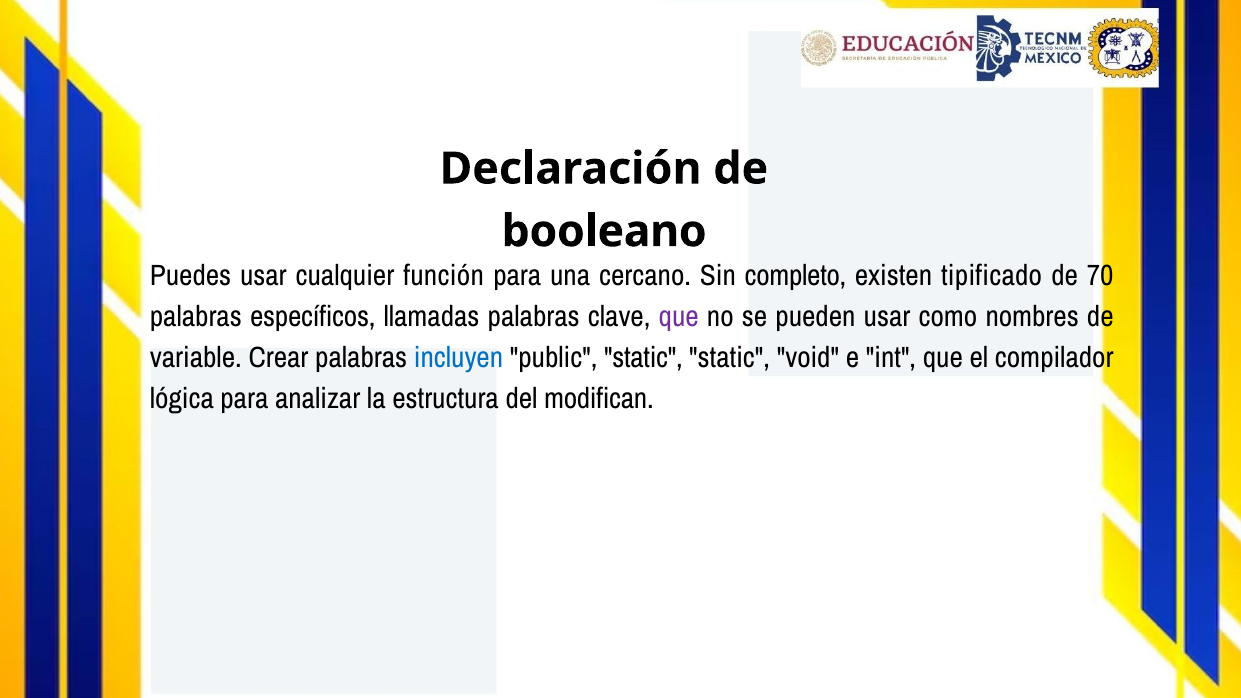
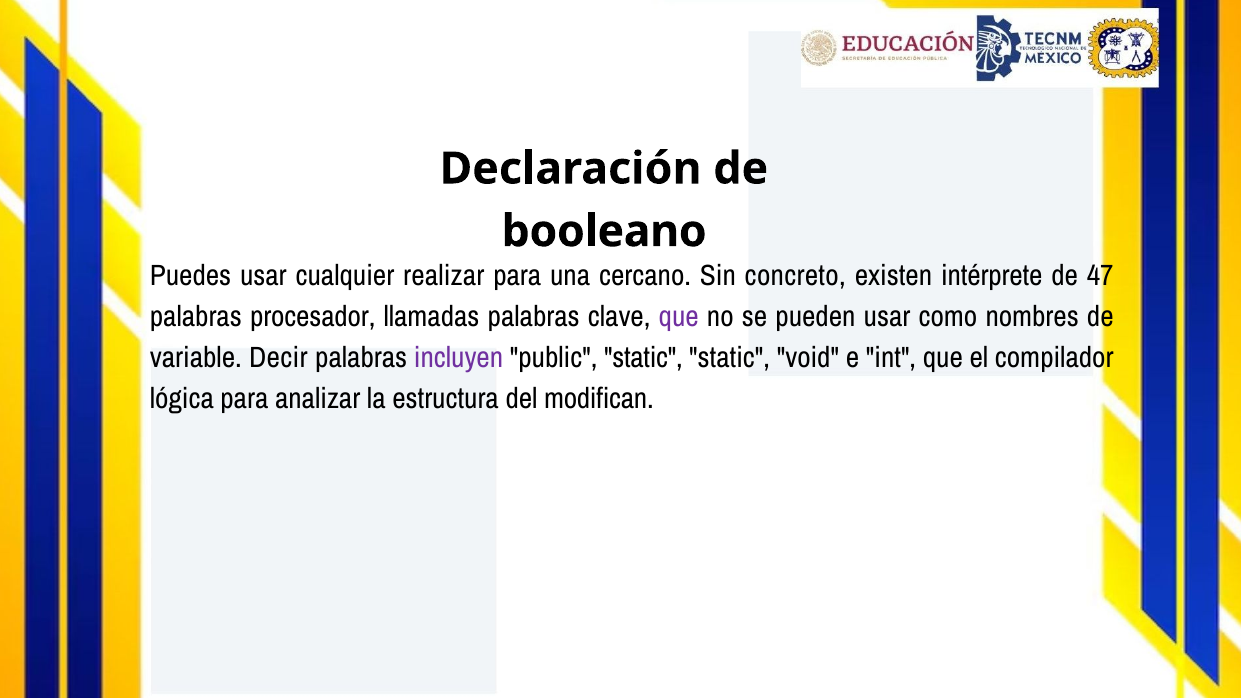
función: función -> realizar (444, 276)
completo: completo -> concreto (795, 276)
tipificado: tipificado -> intérprete (992, 276)
70: 70 -> 47 (1100, 276)
específicos: específicos -> procesador (313, 317)
Crear: Crear -> Decir (278, 358)
incluyen colour: blue -> purple (459, 358)
